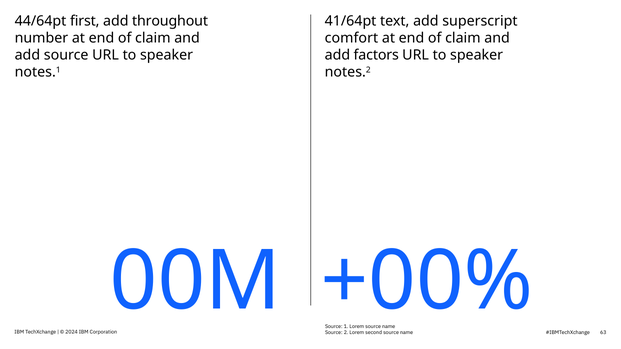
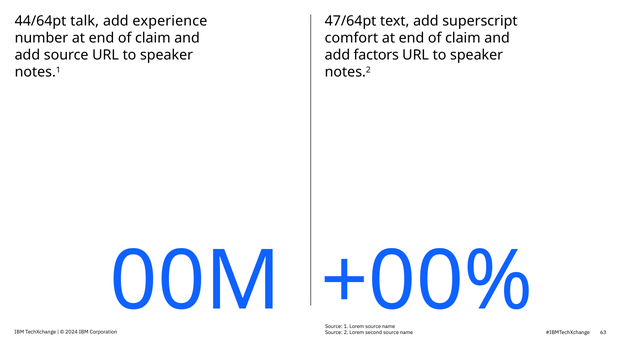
first: first -> talk (85, 21)
throughout: throughout -> experience (170, 21)
41/64pt: 41/64pt -> 47/64pt (351, 21)
